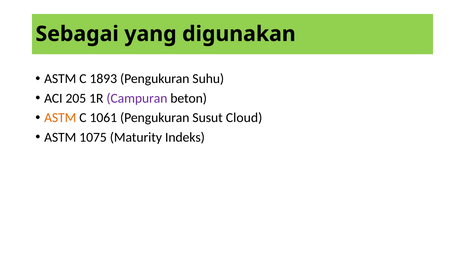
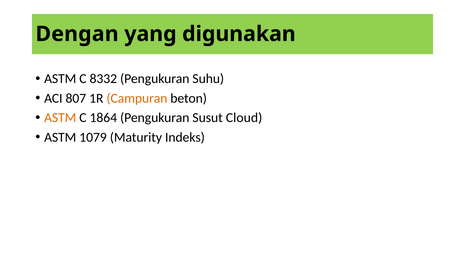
Sebagai: Sebagai -> Dengan (77, 34)
1893: 1893 -> 8332 (103, 79)
205: 205 -> 807 (76, 98)
Campuran colour: purple -> orange (137, 98)
1061: 1061 -> 1864 (103, 118)
1075: 1075 -> 1079 (93, 137)
